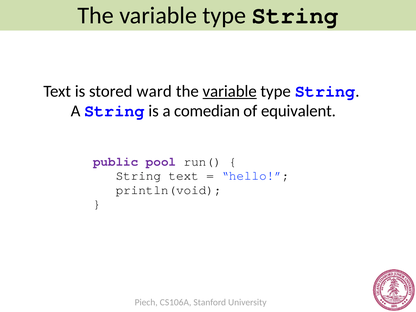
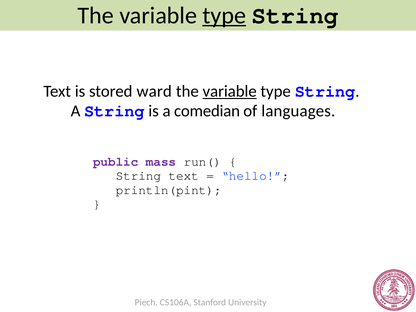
type underline: none -> present (224, 15)
equivalent: equivalent -> languages (298, 111)
pool: pool -> mass (161, 162)
println(void: println(void -> println(pint (169, 190)
